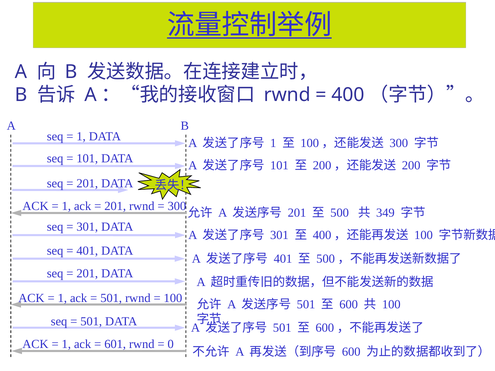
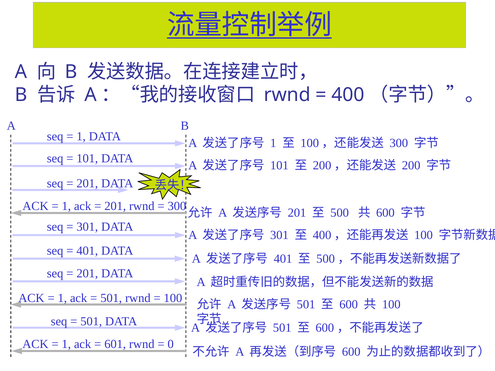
349: 349 -> 600 (385, 213)
